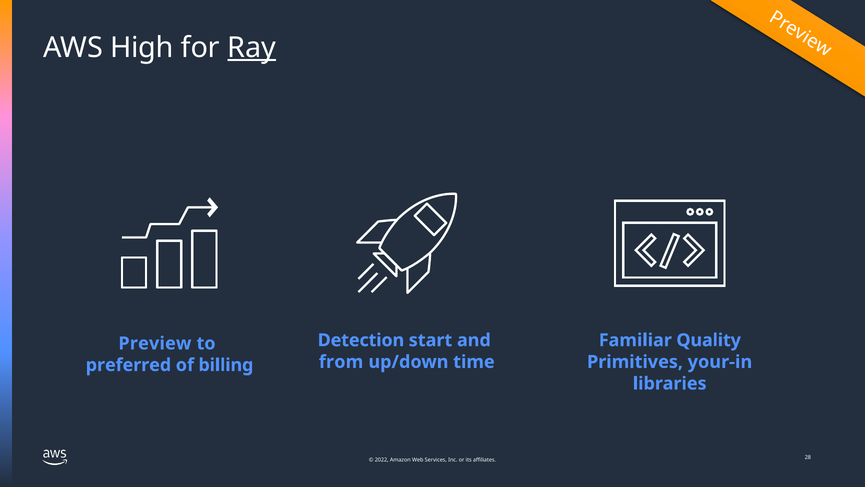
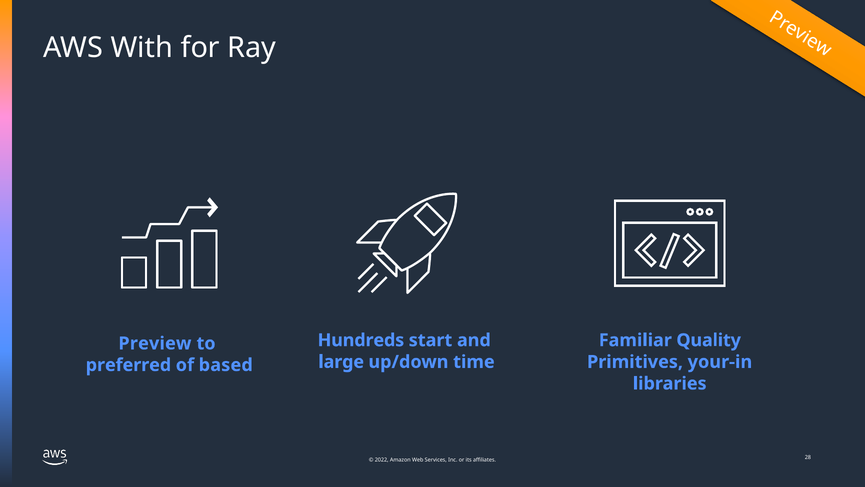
High: High -> With (142, 48)
Ray underline: present -> none (252, 48)
Detection: Detection -> Hundreds (361, 340)
from: from -> large (341, 362)
billing: billing -> based (226, 365)
